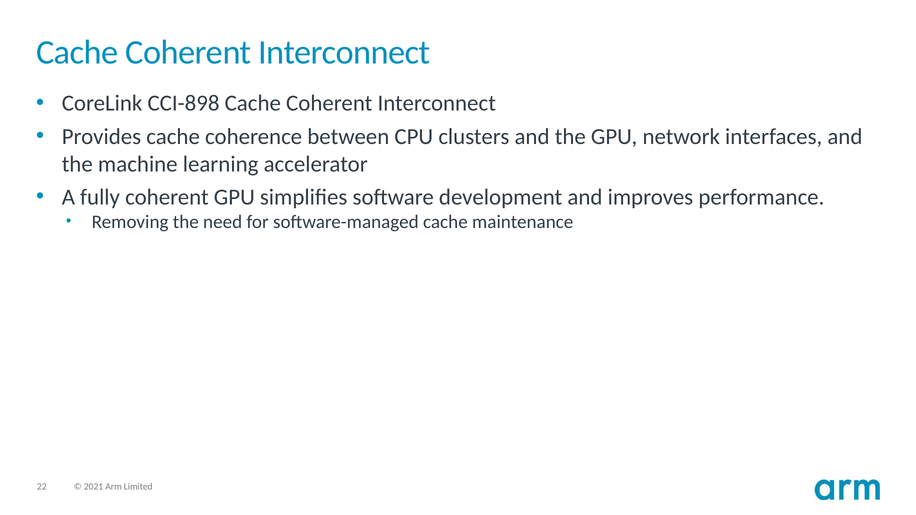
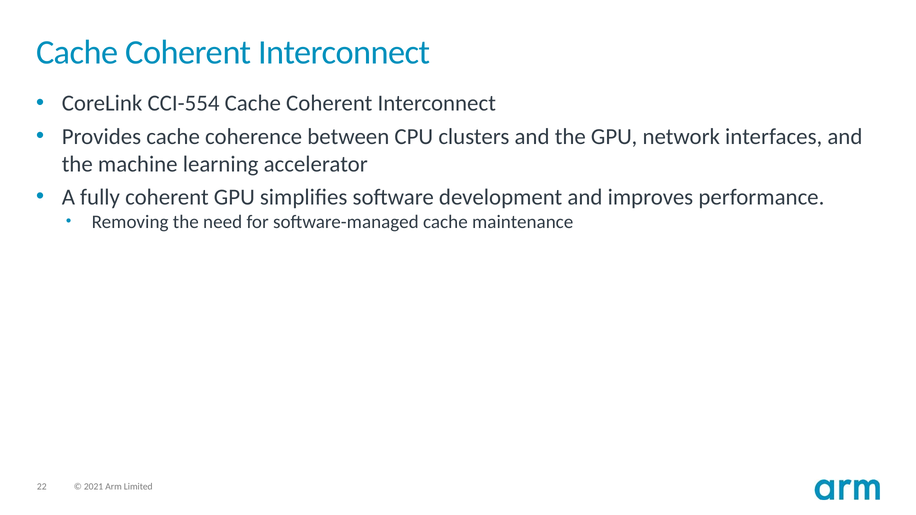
CCI-898: CCI-898 -> CCI-554 (184, 103)
